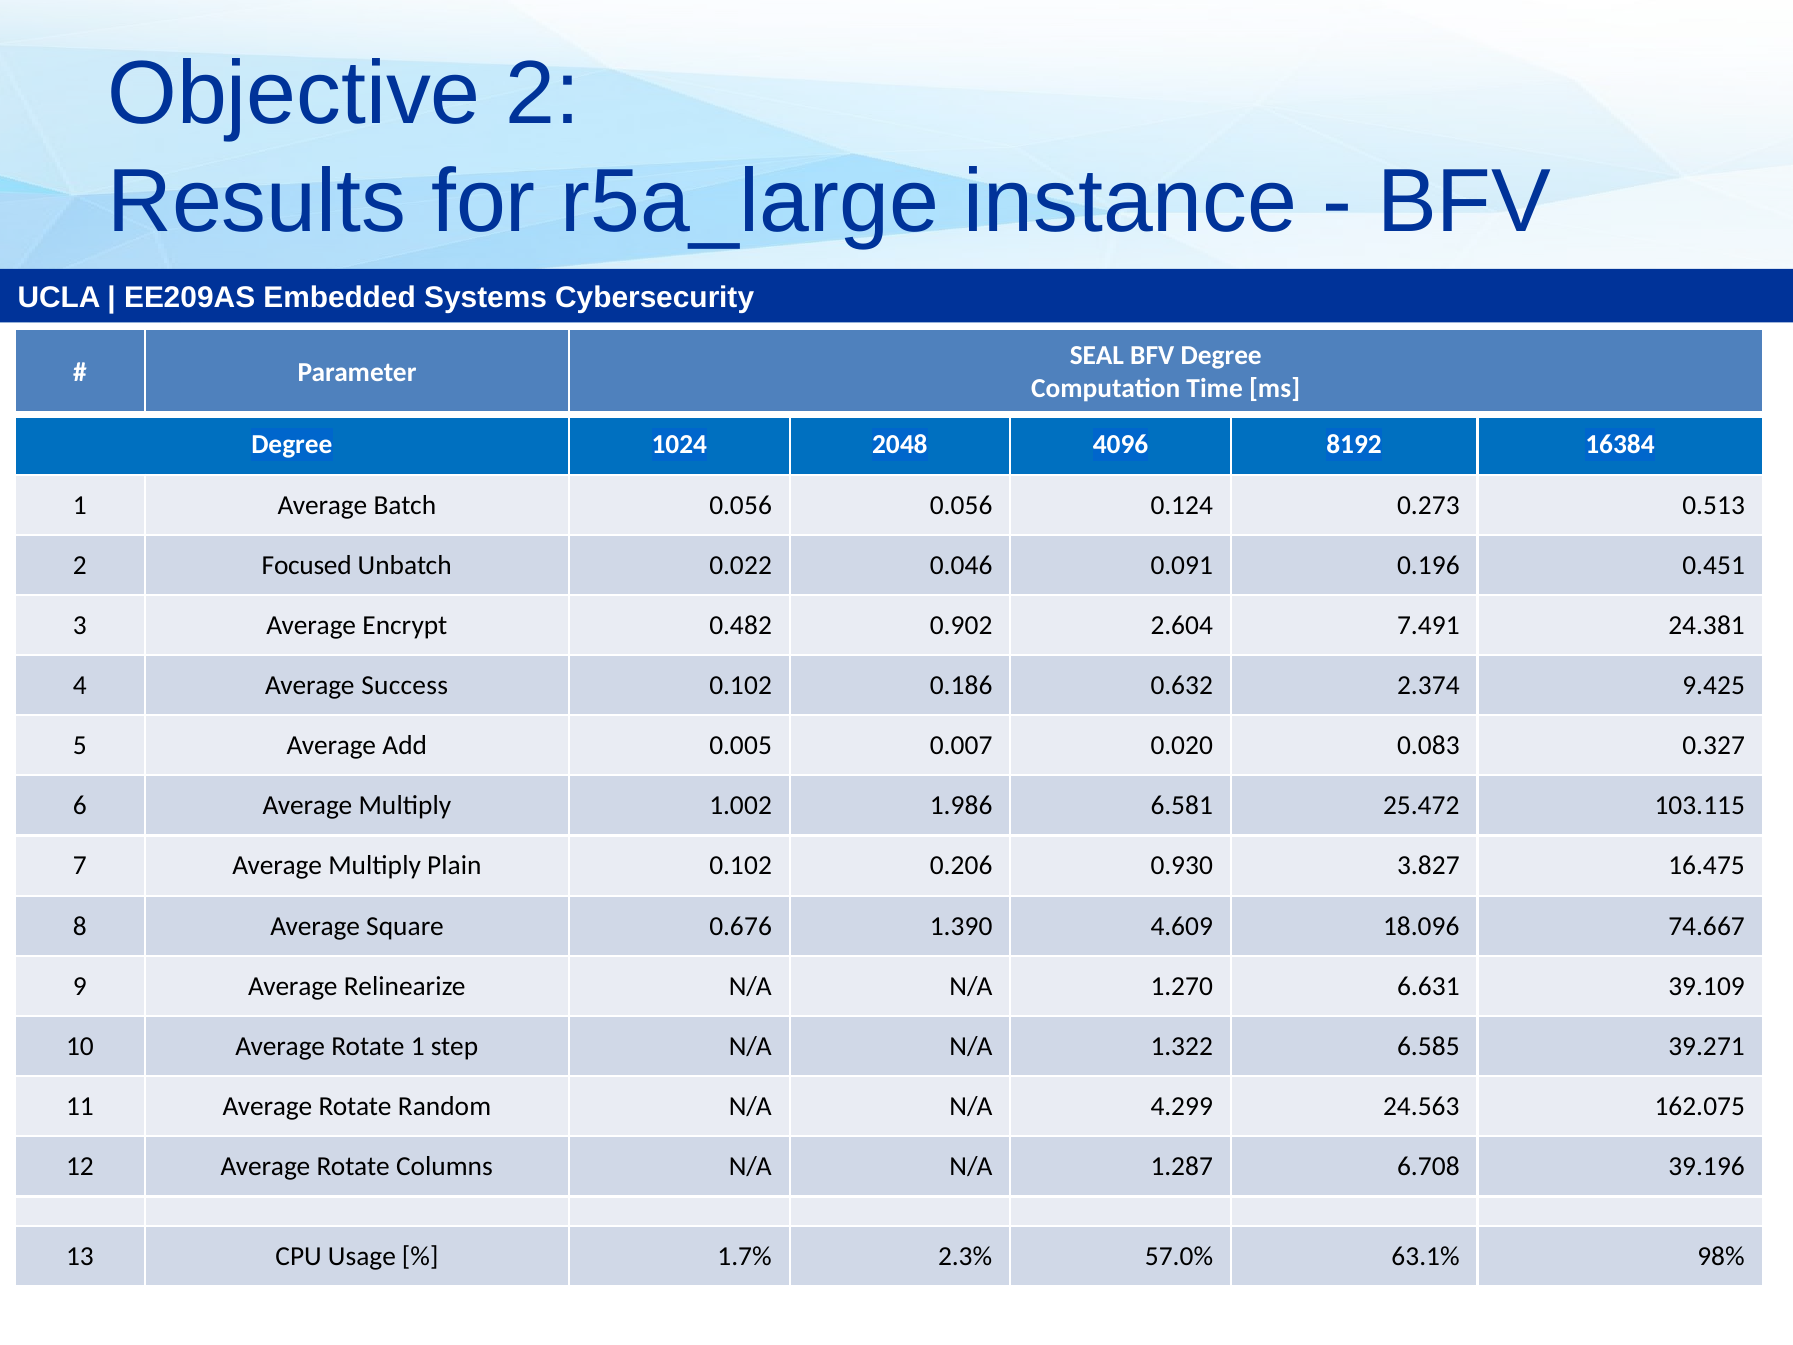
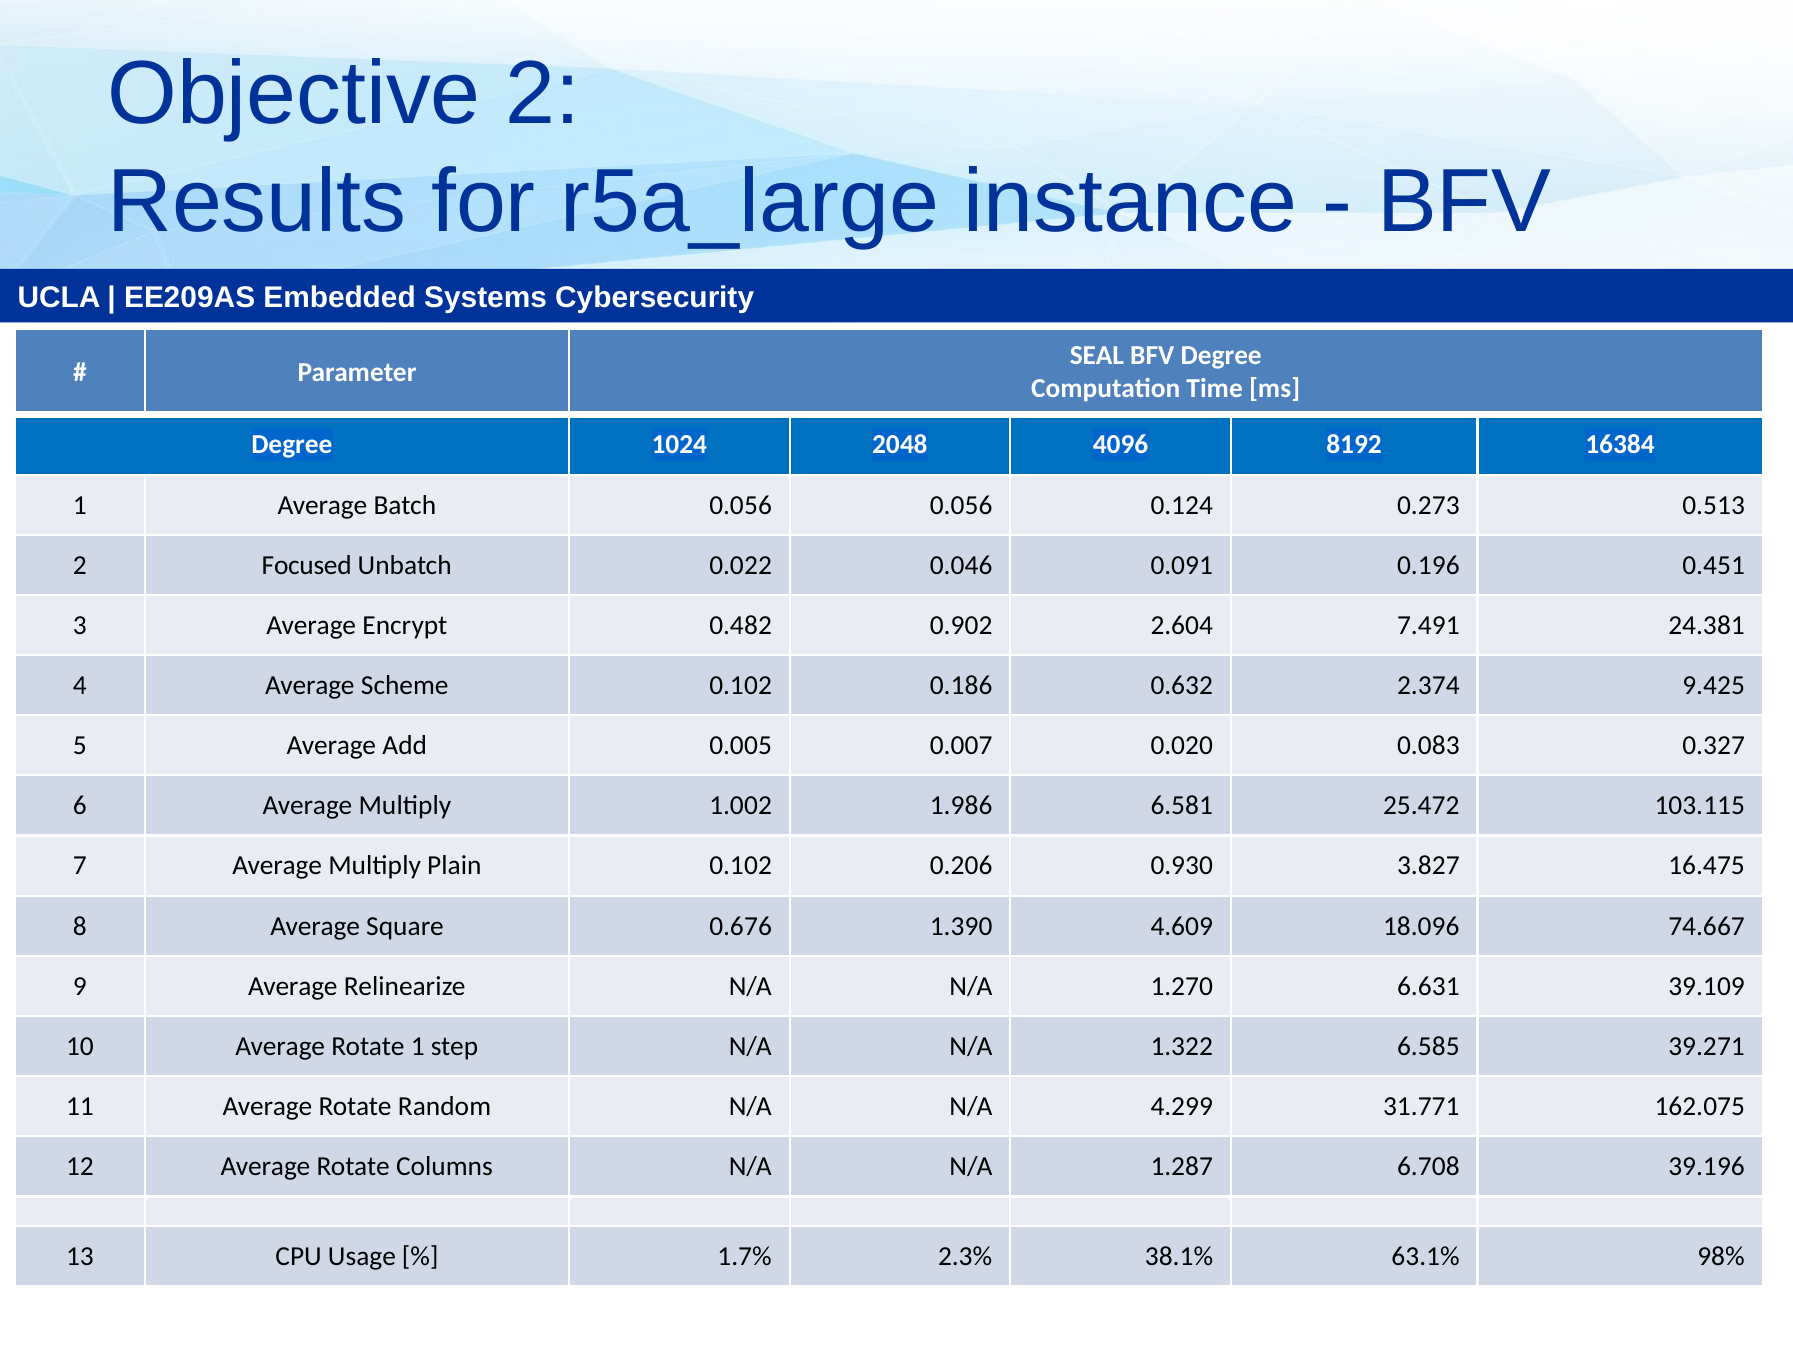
Success: Success -> Scheme (405, 685)
24.563: 24.563 -> 31.771 (1421, 1106)
57.0%: 57.0% -> 38.1% (1179, 1257)
